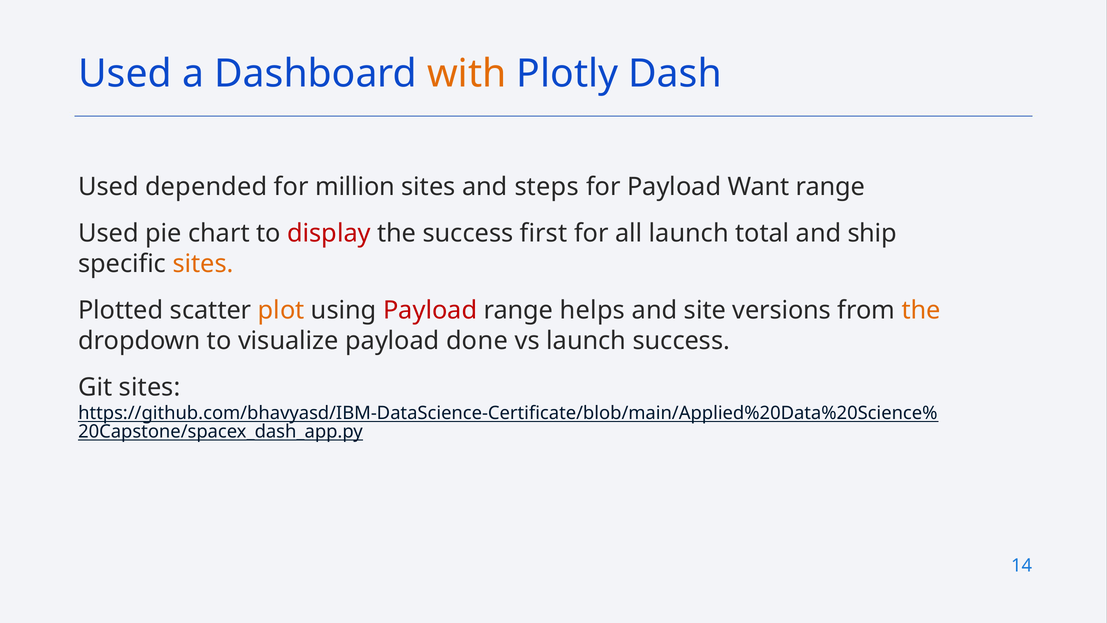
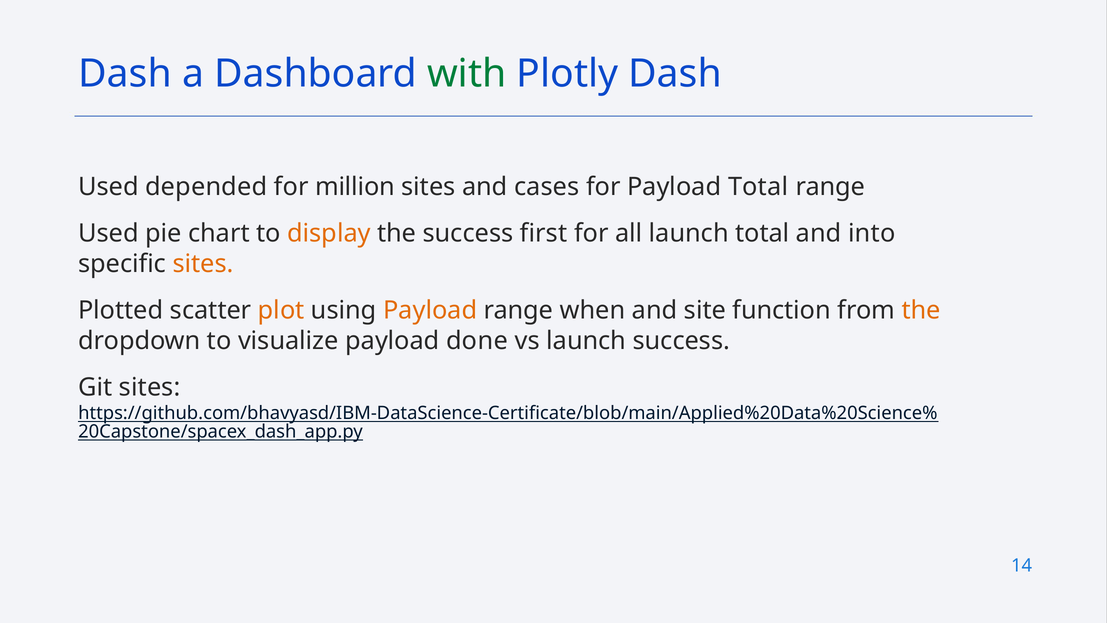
Used: Used -> Dash (125, 74)
with colour: orange -> green (467, 74)
steps: steps -> cases (547, 187)
Payload Want: Want -> Total (758, 187)
display colour: red -> orange (329, 233)
ship: ship -> into (872, 233)
Payload colour: red -> orange (430, 310)
helps: helps -> when (593, 310)
versions: versions -> function (782, 310)
